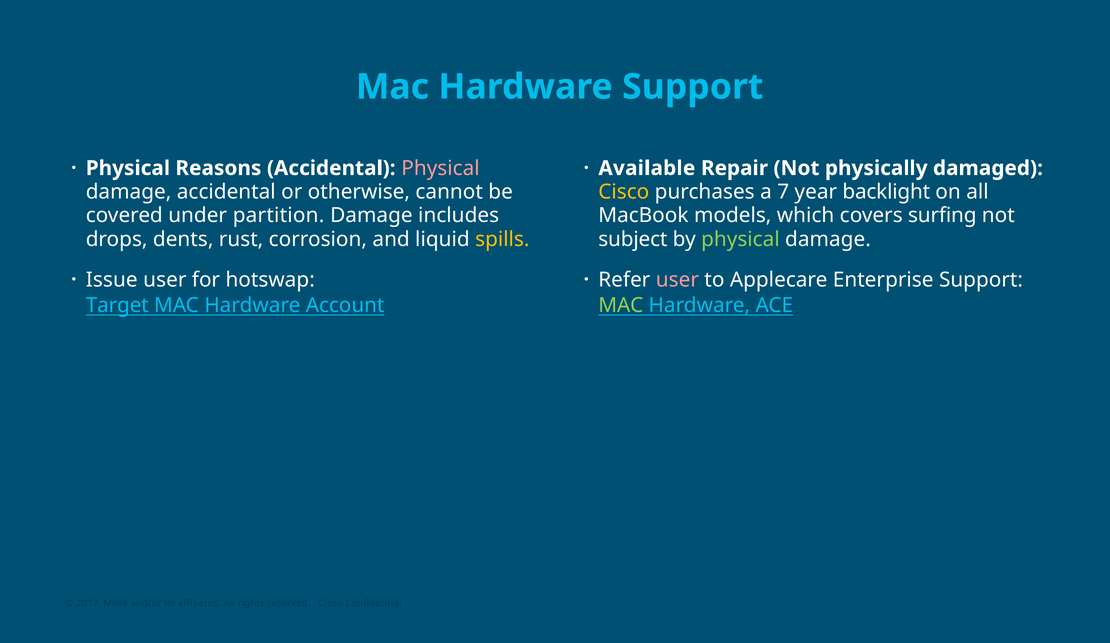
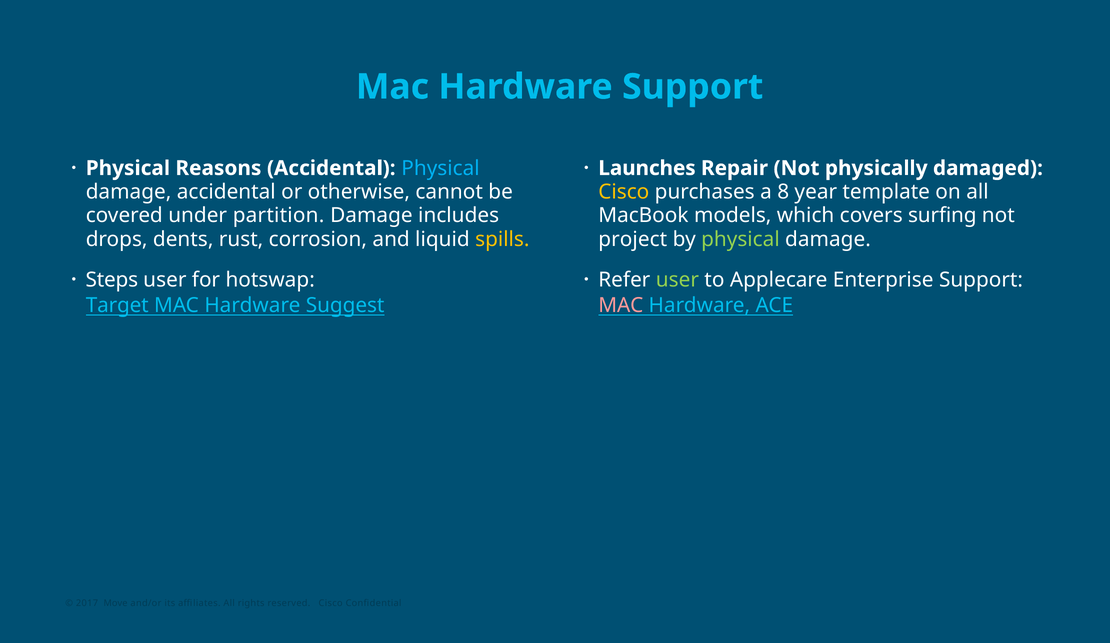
Physical colour: pink -> light blue (440, 168)
Available: Available -> Launches (647, 168)
7: 7 -> 8 (783, 192)
backlight: backlight -> template (886, 192)
subject: subject -> project (633, 239)
Issue: Issue -> Steps (112, 280)
user colour: pink -> light green (677, 280)
Account: Account -> Suggest (345, 305)
MAC colour: light green -> pink (621, 305)
